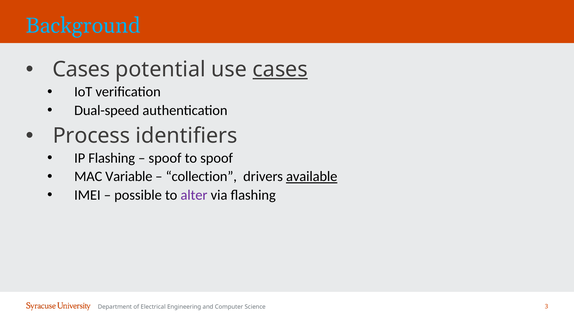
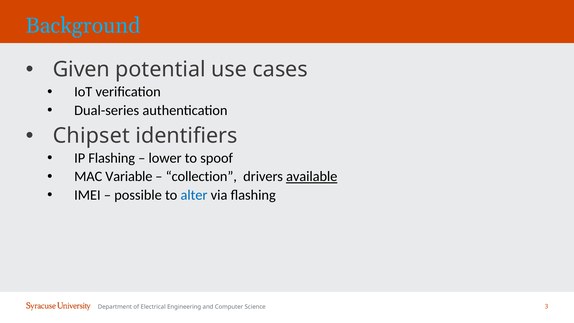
Cases: Cases -> Given (81, 69)
cases underline: present -> none (280, 69)
Dual-speed: Dual-speed -> Dual-series (107, 110)
Process: Process -> Chipset (91, 136)
spoof: spoof -> lower (165, 158)
alter colour: purple -> blue (194, 195)
